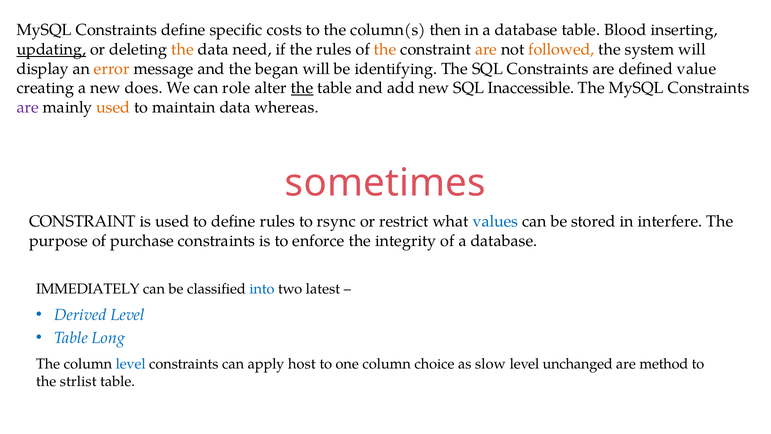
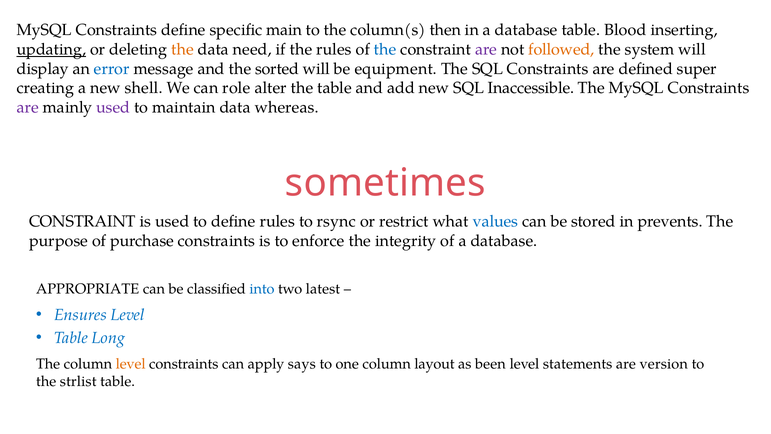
costs: costs -> main (284, 30)
the colour: orange -> blue (385, 49)
are colour: orange -> purple (486, 49)
error colour: orange -> blue (112, 69)
began: began -> sorted (277, 69)
identifying: identifying -> equipment (396, 69)
value: value -> super (697, 69)
does: does -> shell (144, 88)
the underline: present -> none (302, 88)
used colour: orange -> purple (113, 107)
interfere: interfere -> prevents (670, 221)
IMMEDIATELY: IMMEDIATELY -> APPROPRIATE (88, 289)
Derived: Derived -> Ensures (80, 315)
level colour: blue -> orange (131, 364)
host: host -> says (302, 364)
choice: choice -> layout (434, 364)
slow: slow -> been (490, 364)
unchanged: unchanged -> statements (578, 364)
method: method -> version (664, 364)
